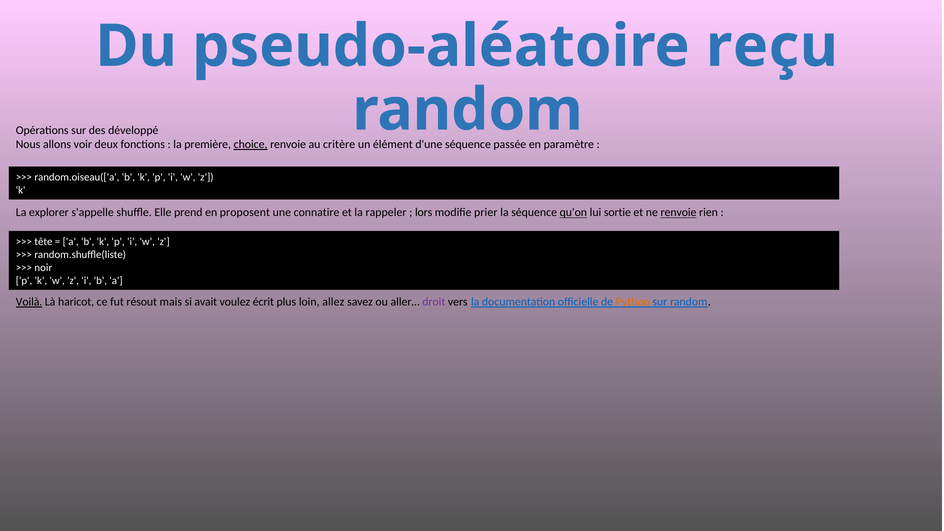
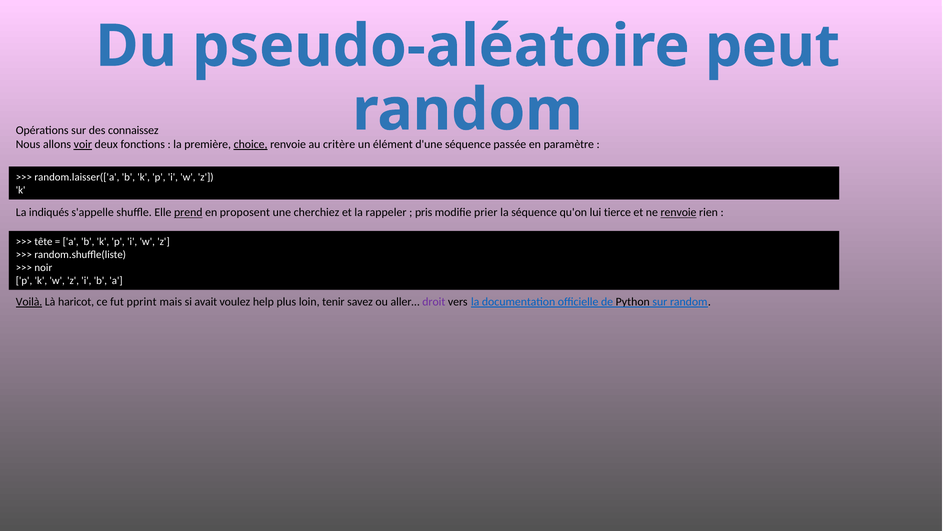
reçu: reçu -> peut (773, 46)
développé: développé -> connaissez (133, 130)
voir underline: none -> present (83, 144)
random.oiseau(['a: random.oiseau(['a -> random.laisser(['a (77, 177)
explorer: explorer -> indiqués (49, 213)
prend underline: none -> present (188, 213)
connatire: connatire -> cherchiez (317, 213)
lors: lors -> pris (424, 213)
qu'on underline: present -> none (573, 213)
sortie: sortie -> tierce (617, 213)
résout: résout -> pprint (142, 302)
écrit: écrit -> help (263, 302)
allez: allez -> tenir (333, 302)
Python colour: orange -> black (633, 302)
